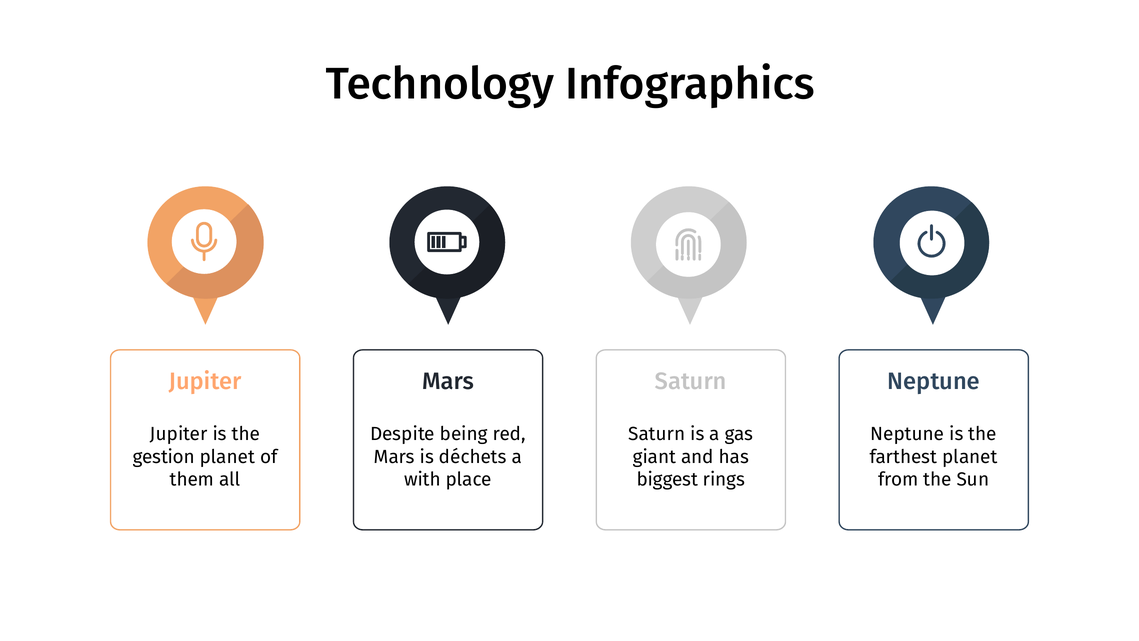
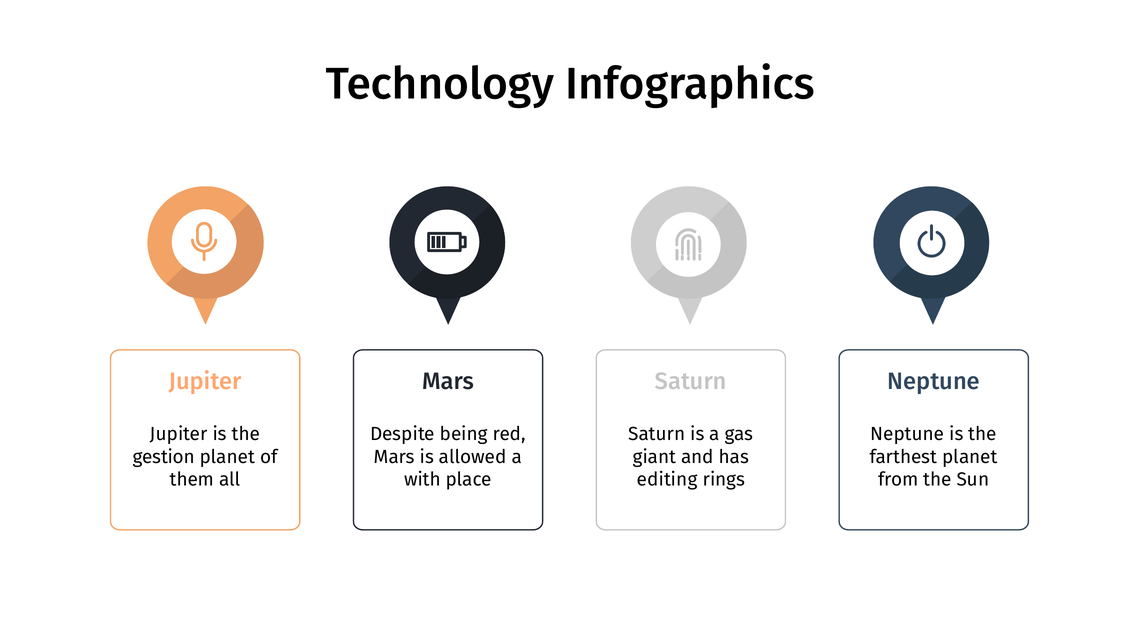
déchets: déchets -> allowed (473, 457)
biggest: biggest -> editing (667, 479)
